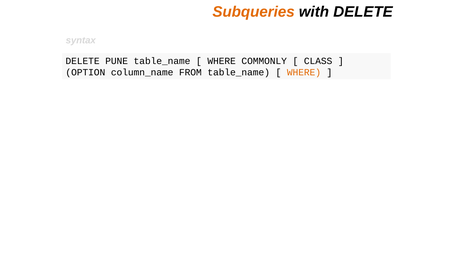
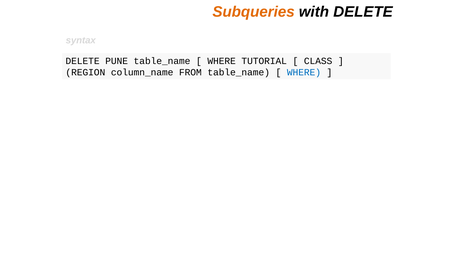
COMMONLY: COMMONLY -> TUTORIAL (264, 61)
OPTION: OPTION -> REGION (85, 72)
WHERE colour: orange -> blue (304, 72)
